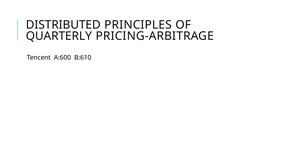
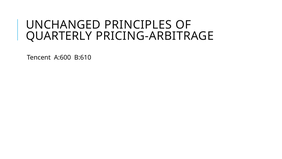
DISTRIBUTED: DISTRIBUTED -> UNCHANGED (63, 25)
